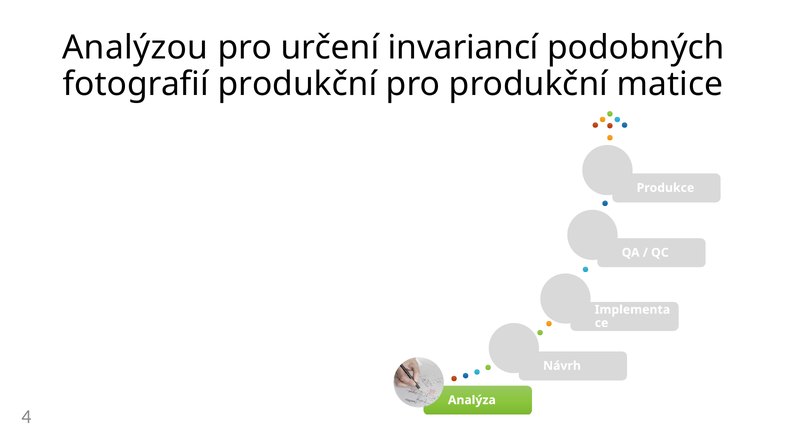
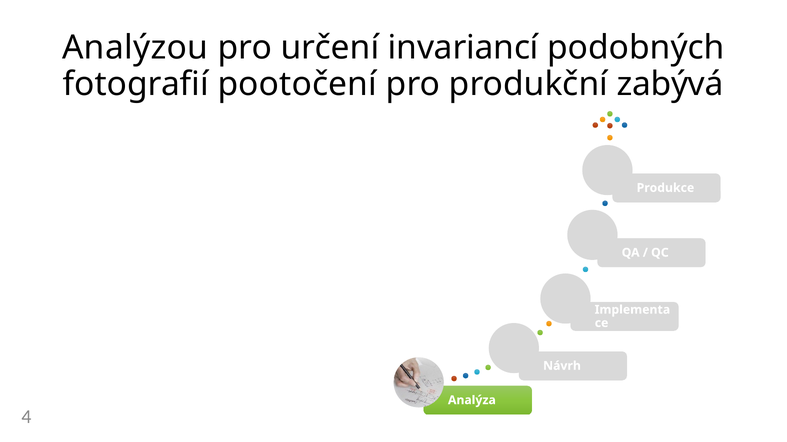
fotograﬁí produkční: produkční -> pootočení (297, 84)
matice: matice -> zabývá (670, 84)
